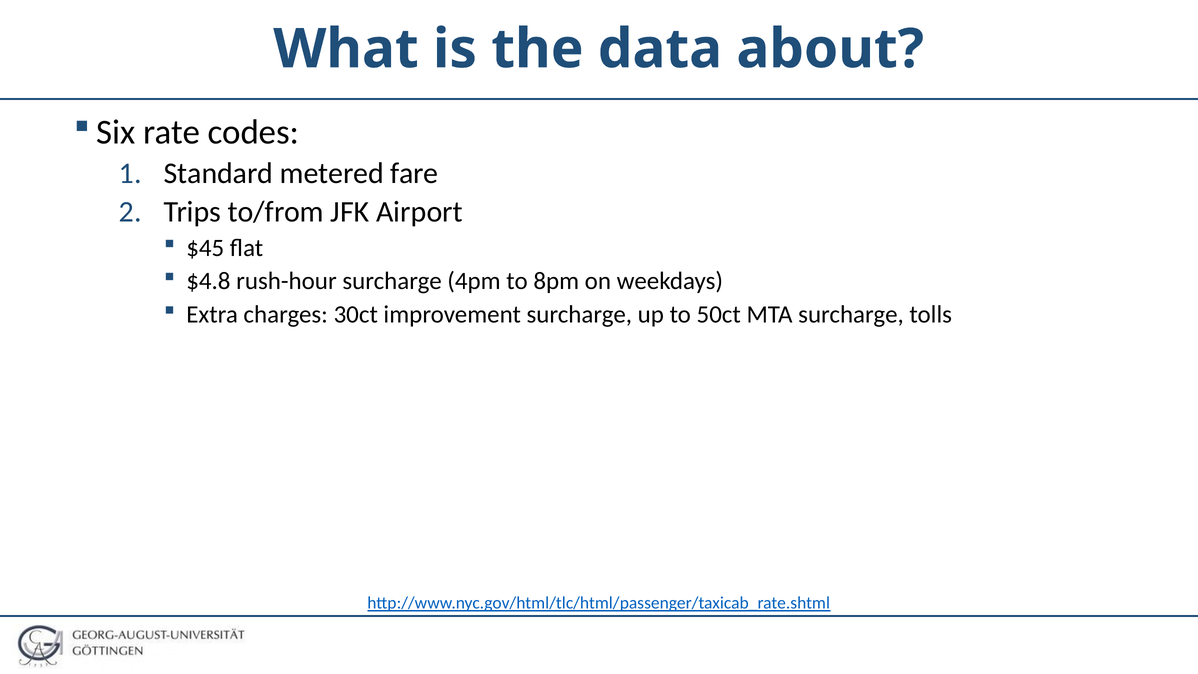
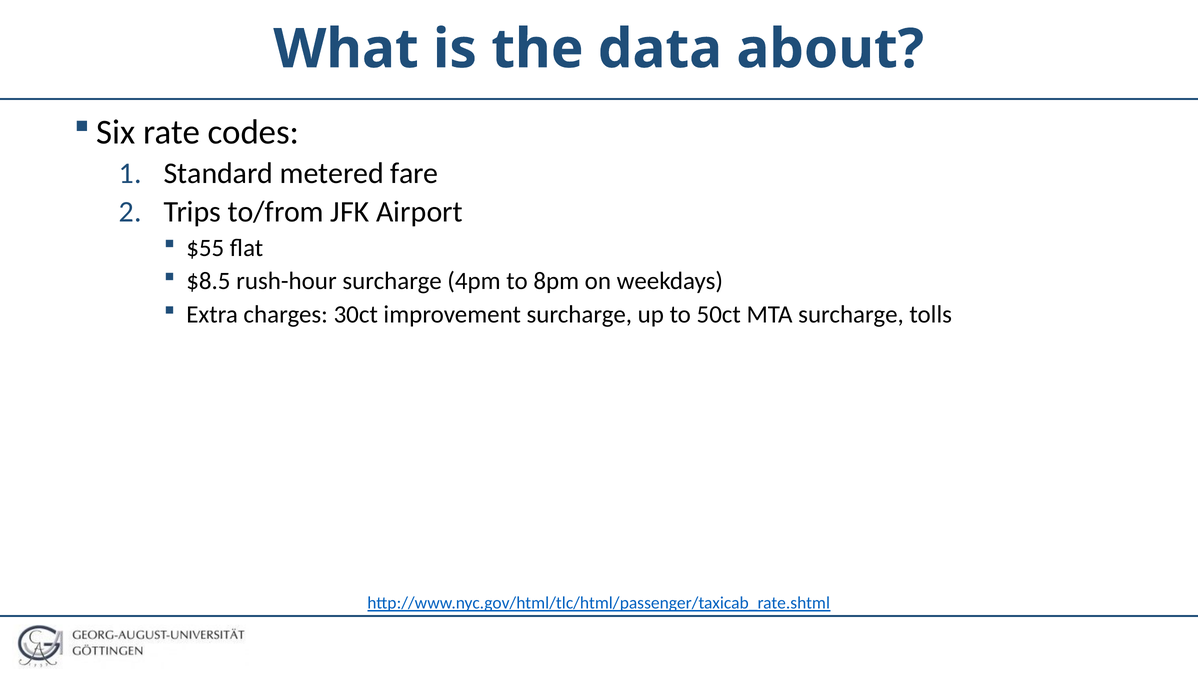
$45: $45 -> $55 (205, 248)
$4.8: $4.8 -> $8.5 (208, 281)
